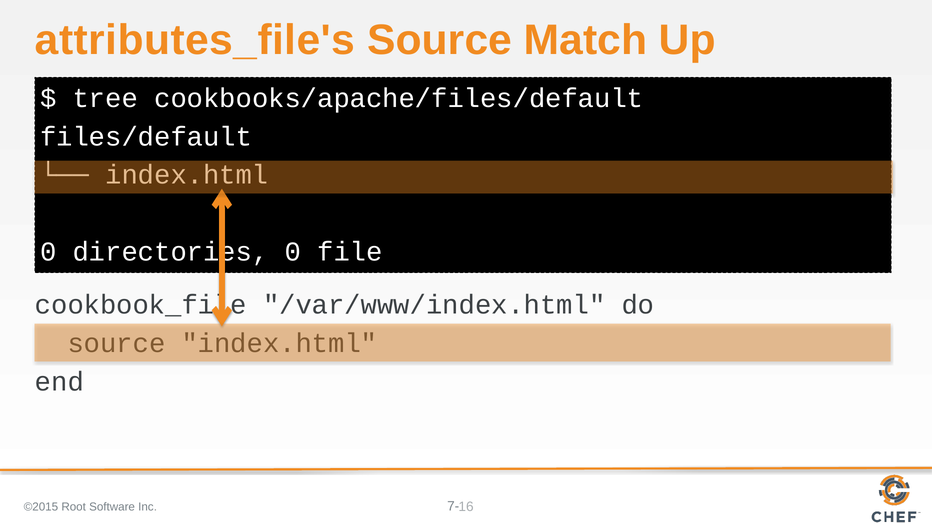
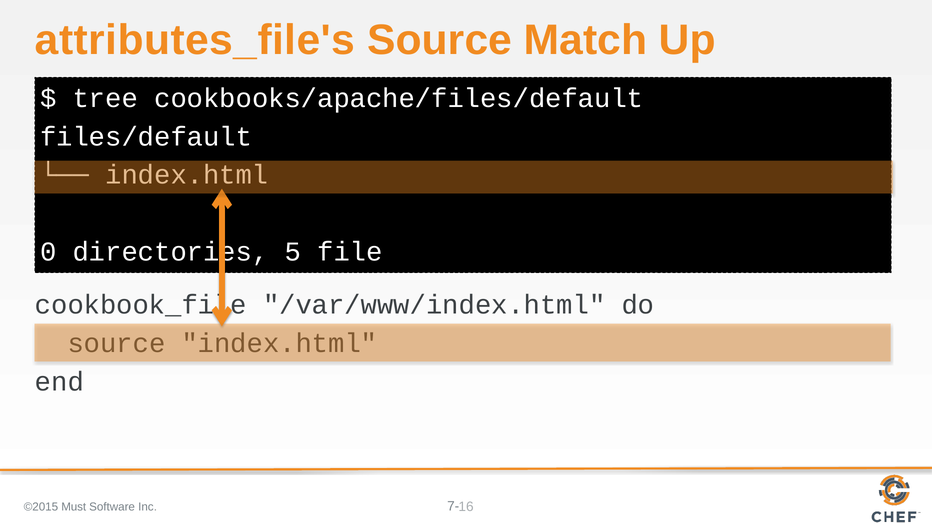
0: 0 -> 5 (293, 252)
Root: Root -> Must (74, 507)
